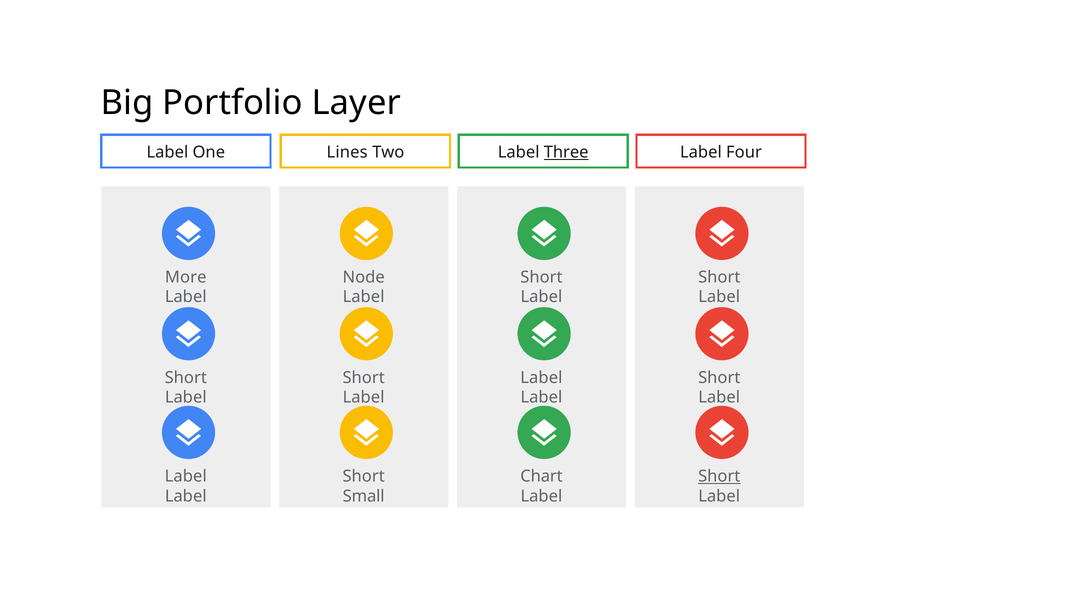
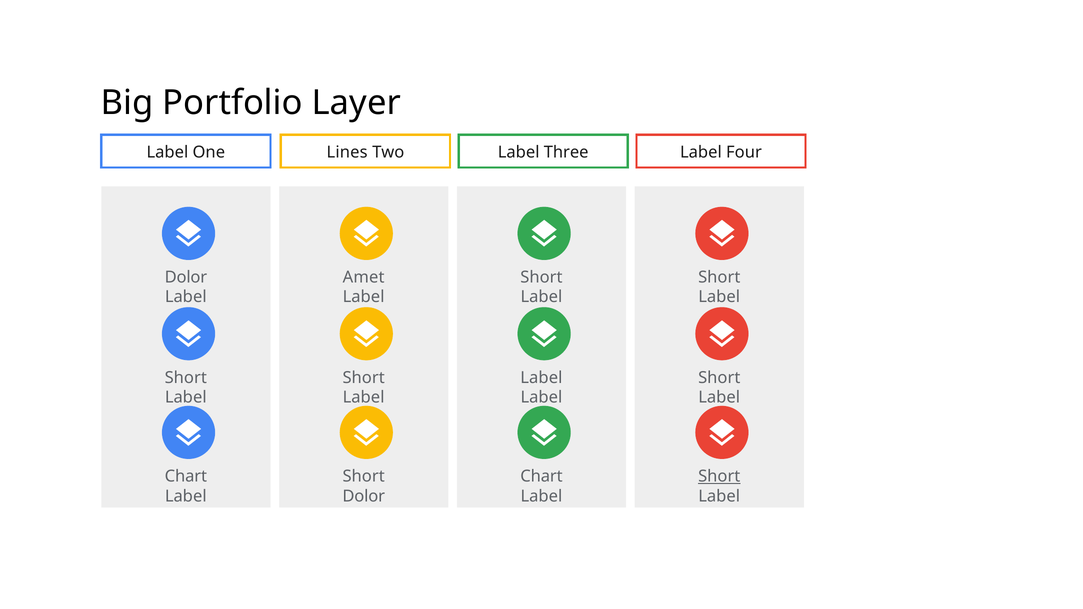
Three underline: present -> none (566, 152)
More: More -> Dolor (186, 277)
Node: Node -> Amet (364, 277)
Label: Label -> Chart (186, 477)
Small: Small -> Dolor (364, 496)
